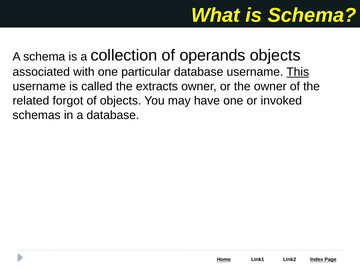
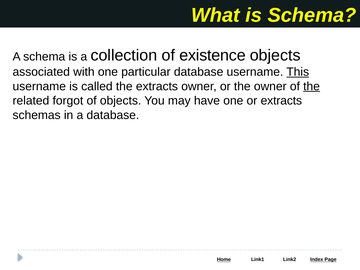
operands: operands -> existence (213, 55)
the underline: none -> present (312, 86)
or invoked: invoked -> extracts (281, 101)
